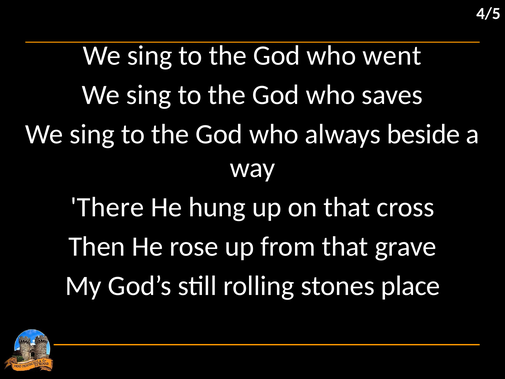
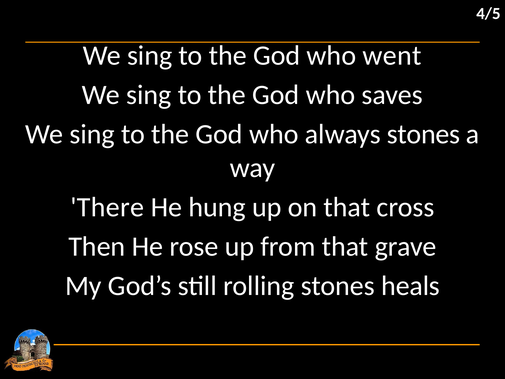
always beside: beside -> stones (423, 134)
place: place -> heals (411, 286)
